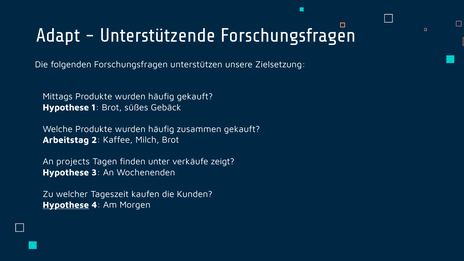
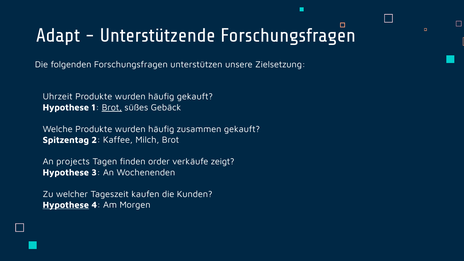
Mittags: Mittags -> Uhrzeit (58, 97)
Brot underline: none -> present (112, 107)
Arbeitstag: Arbeitstag -> Spitzentag (66, 140)
unter: unter -> order (159, 162)
